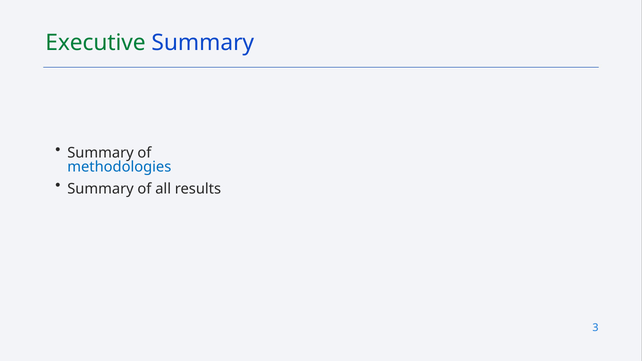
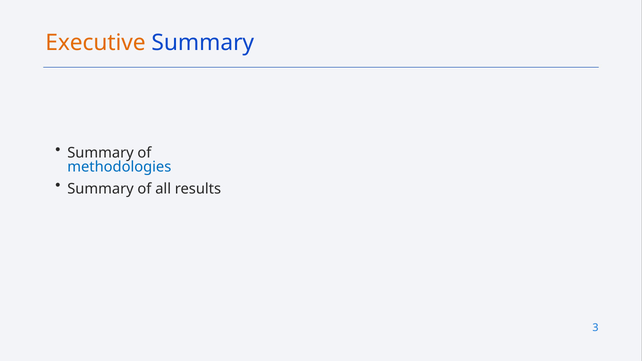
Executive colour: green -> orange (95, 43)
